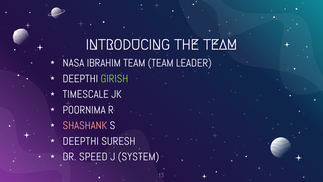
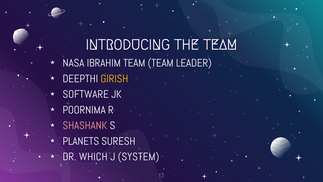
GIRISH colour: light green -> yellow (114, 79)
TIMESCALE: TIMESCALE -> SOFTWARE (86, 94)
DEEPTHI: DEEPTHI -> PLANETS (81, 141)
SPEED: SPEED -> WHICH (93, 157)
